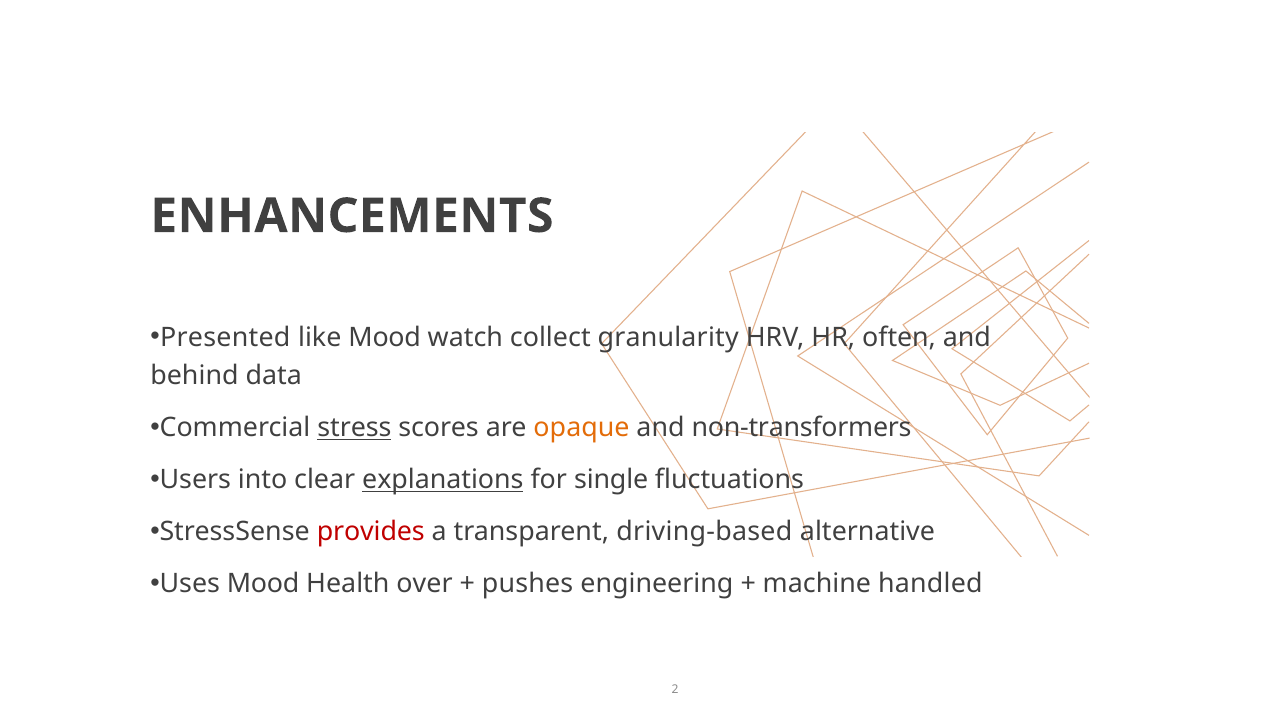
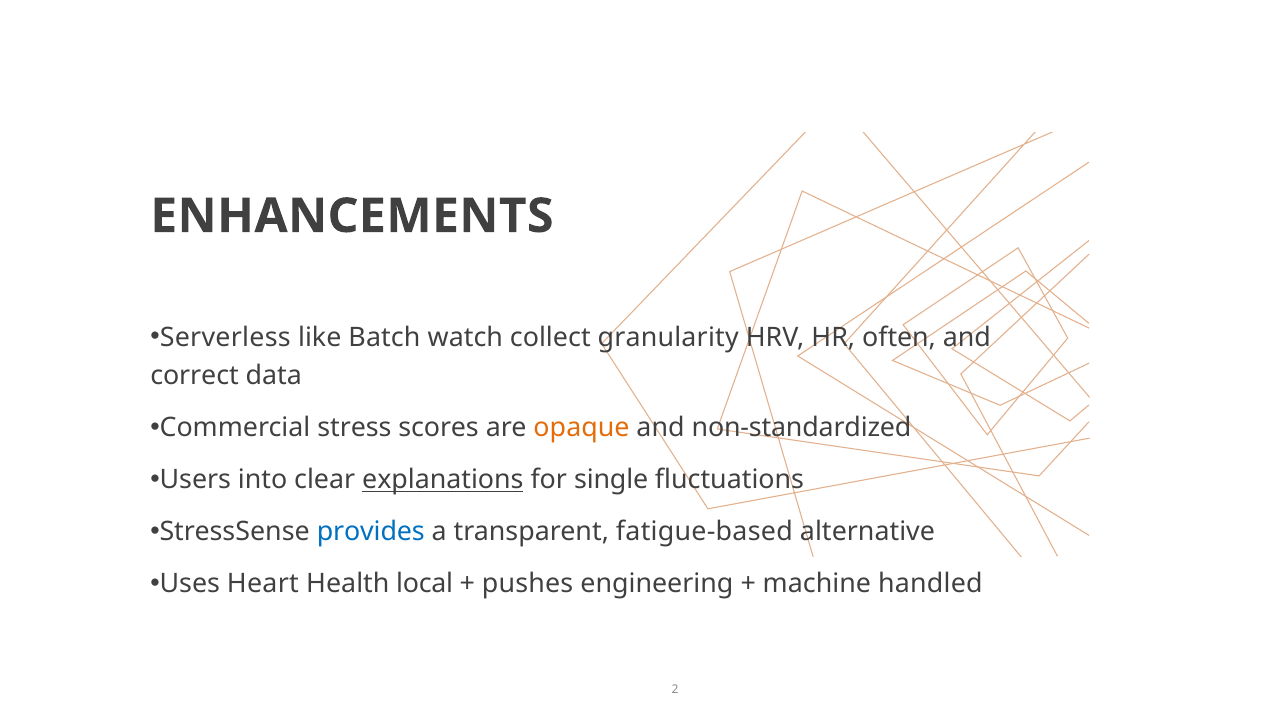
Presented: Presented -> Serverless (225, 338)
like Mood: Mood -> Batch (384, 338)
behind: behind -> correct (195, 376)
stress underline: present -> none (354, 428)
non-transformers: non-transformers -> non-standardized (802, 428)
provides colour: red -> blue (371, 532)
driving-based: driving-based -> fatigue-based (704, 532)
Uses Mood: Mood -> Heart (263, 584)
over: over -> local (425, 584)
